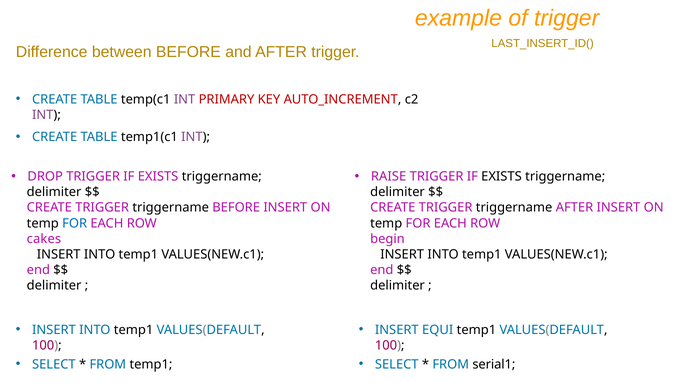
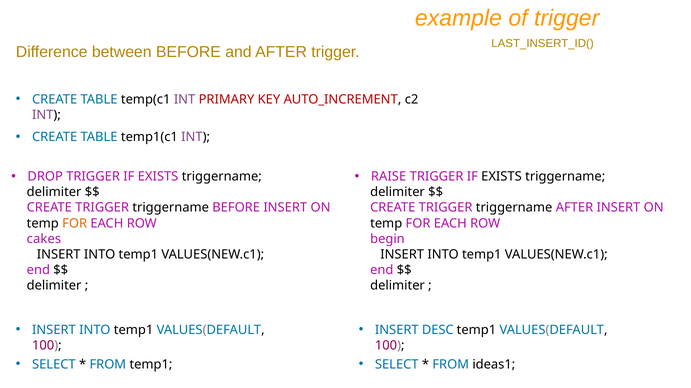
FOR colour: blue -> orange (75, 224)
EQUI: EQUI -> DESC (438, 330)
serial1: serial1 -> ideas1 (494, 365)
